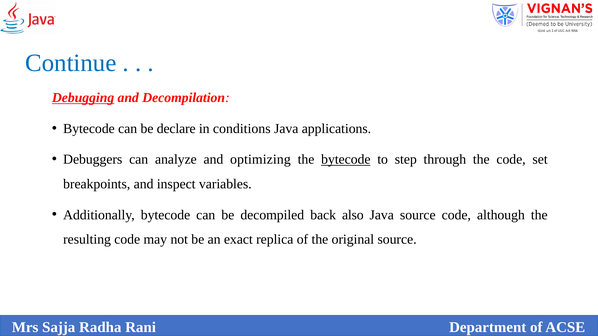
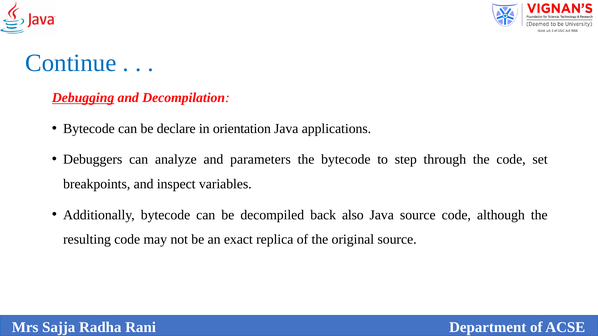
conditions: conditions -> orientation (242, 129)
optimizing: optimizing -> parameters (260, 160)
bytecode underline: present -> none (346, 160)
